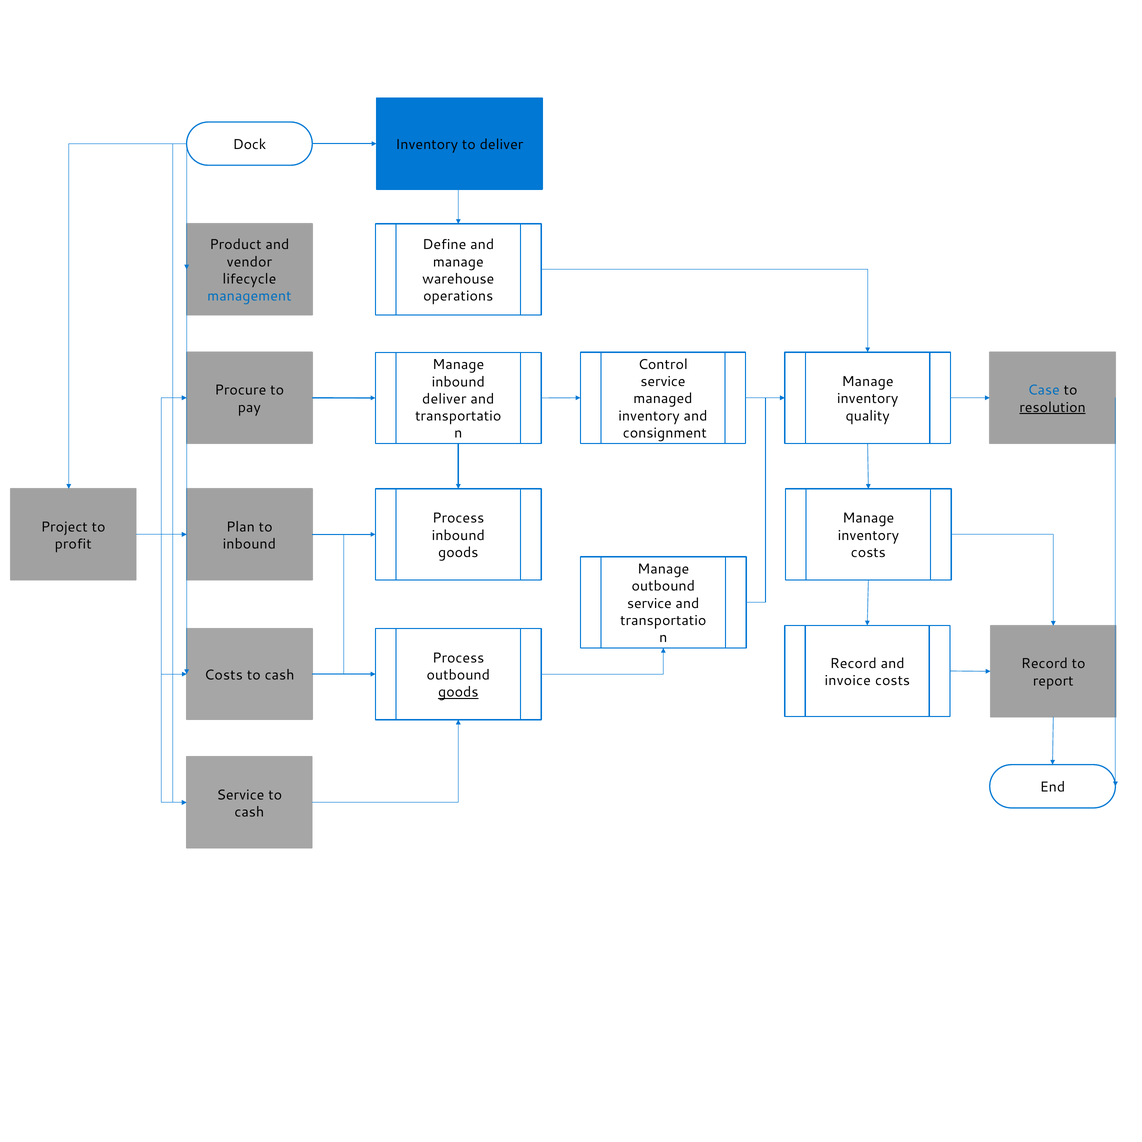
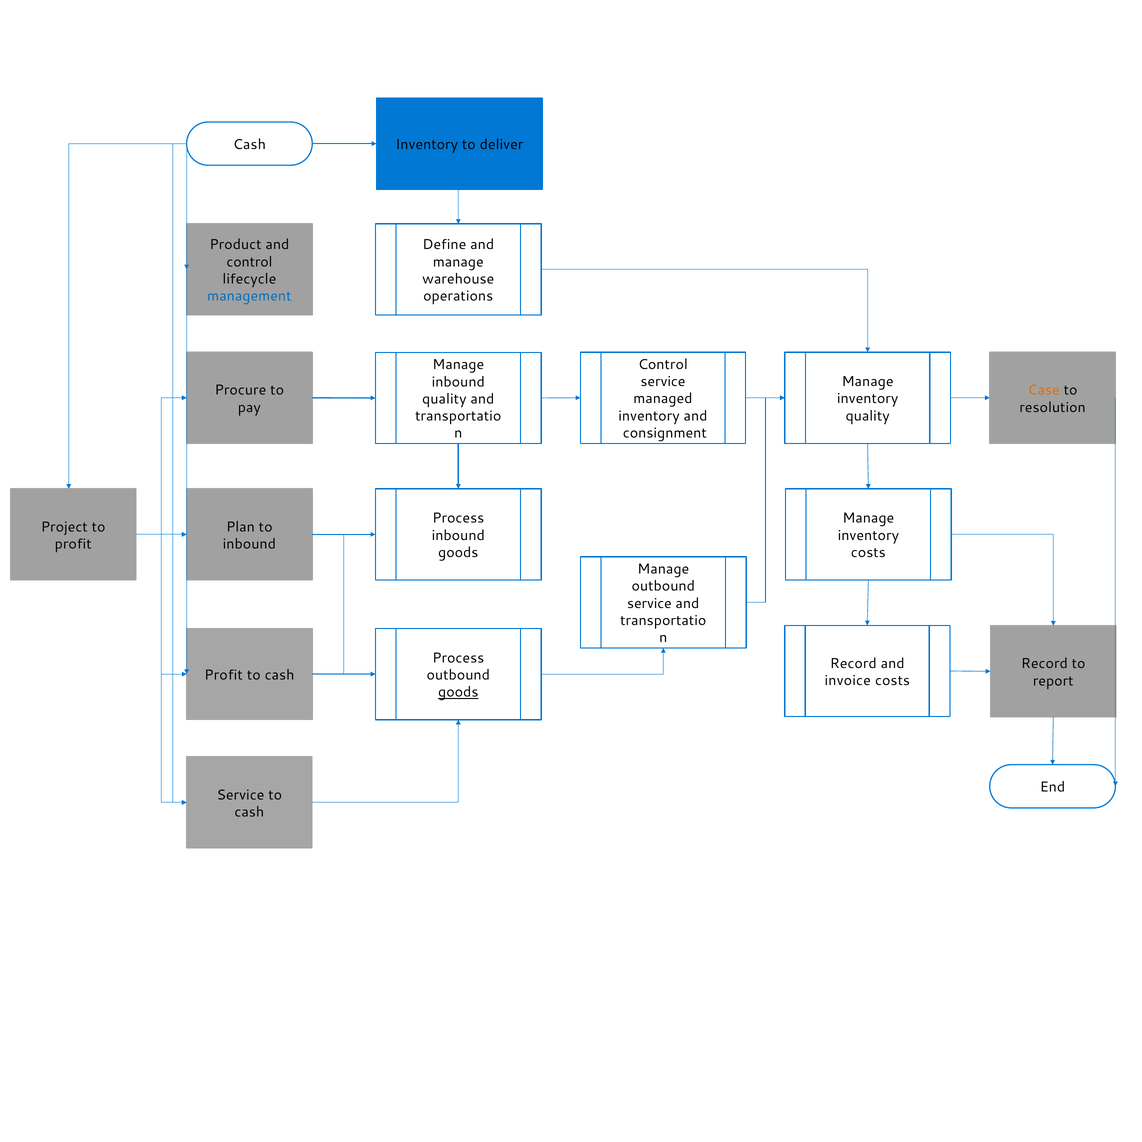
Dock: Dock -> Cash (249, 145)
vendor: vendor -> control (250, 262)
Case colour: blue -> orange (1044, 390)
deliver: deliver -> quality (444, 399)
resolution underline: present -> none (1053, 407)
Costs: Costs -> Profit (224, 675)
